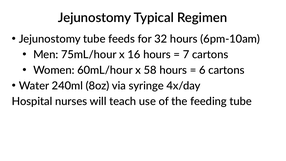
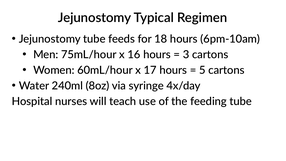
32: 32 -> 18 (161, 39)
7: 7 -> 3 (186, 55)
58: 58 -> 17 (150, 70)
6: 6 -> 5 (202, 70)
